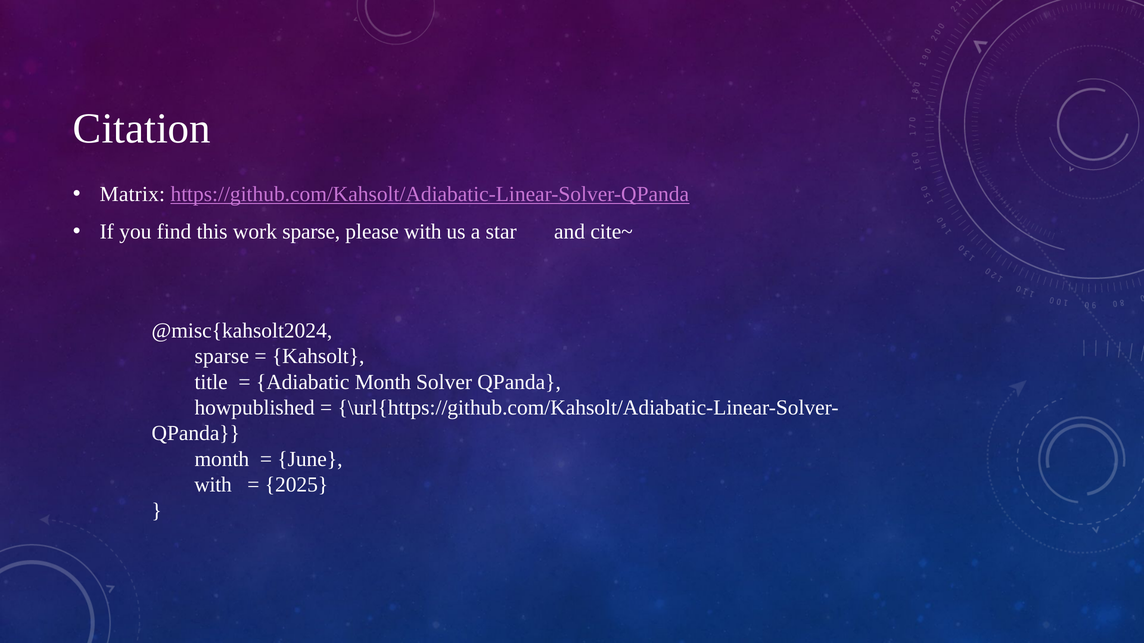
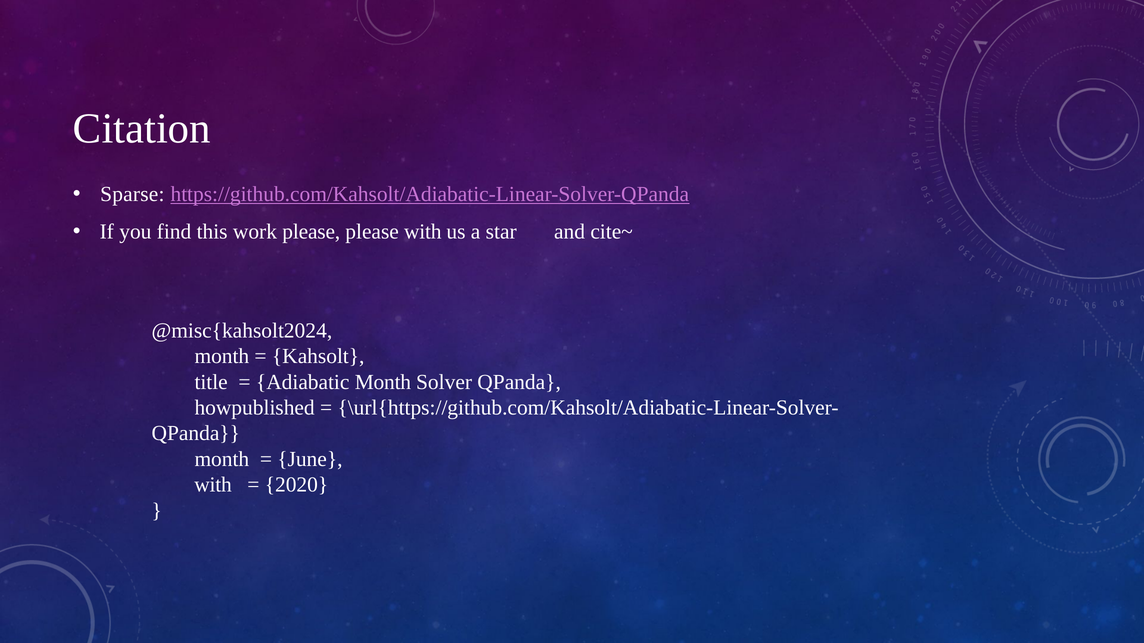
Matrix: Matrix -> Sparse (132, 194)
work sparse: sparse -> please (311, 232)
sparse: sparse -> month (222, 357)
2025: 2025 -> 2020 (296, 485)
